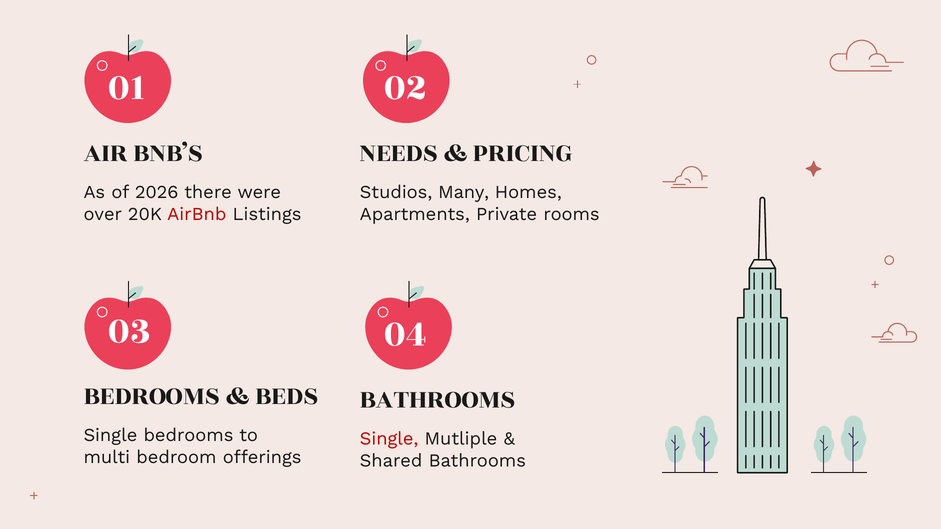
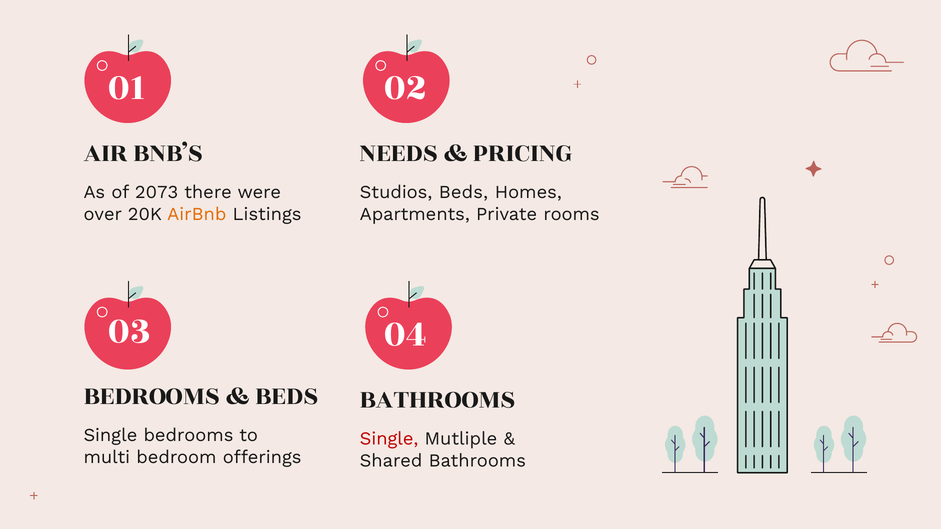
2026: 2026 -> 2073 (157, 192)
Studios Many: Many -> Beds (463, 192)
AirBnb colour: red -> orange (197, 214)
